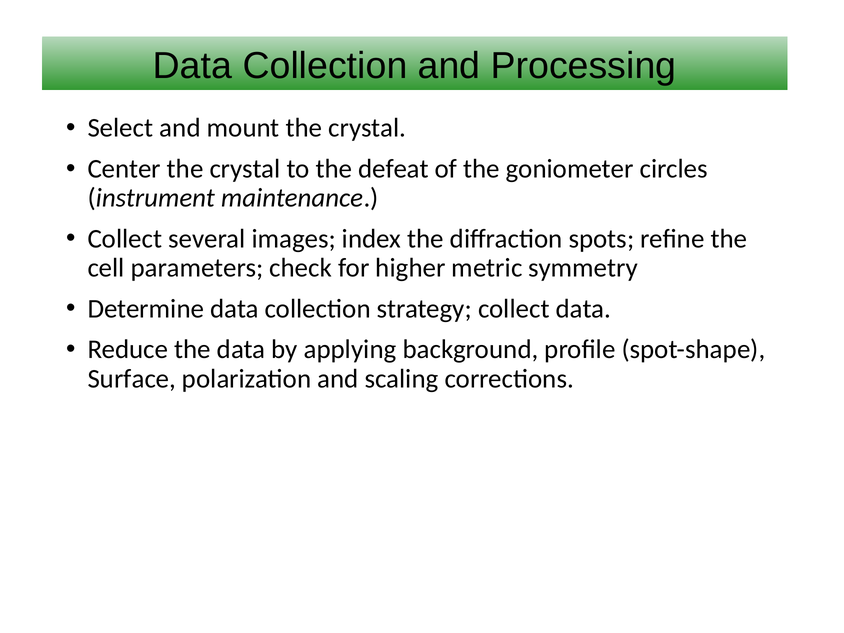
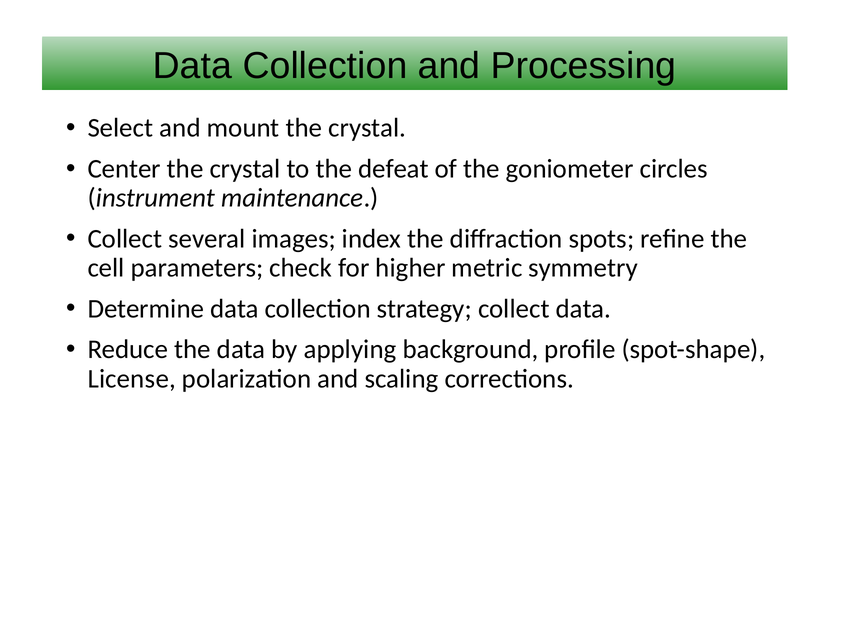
Surface: Surface -> License (132, 379)
